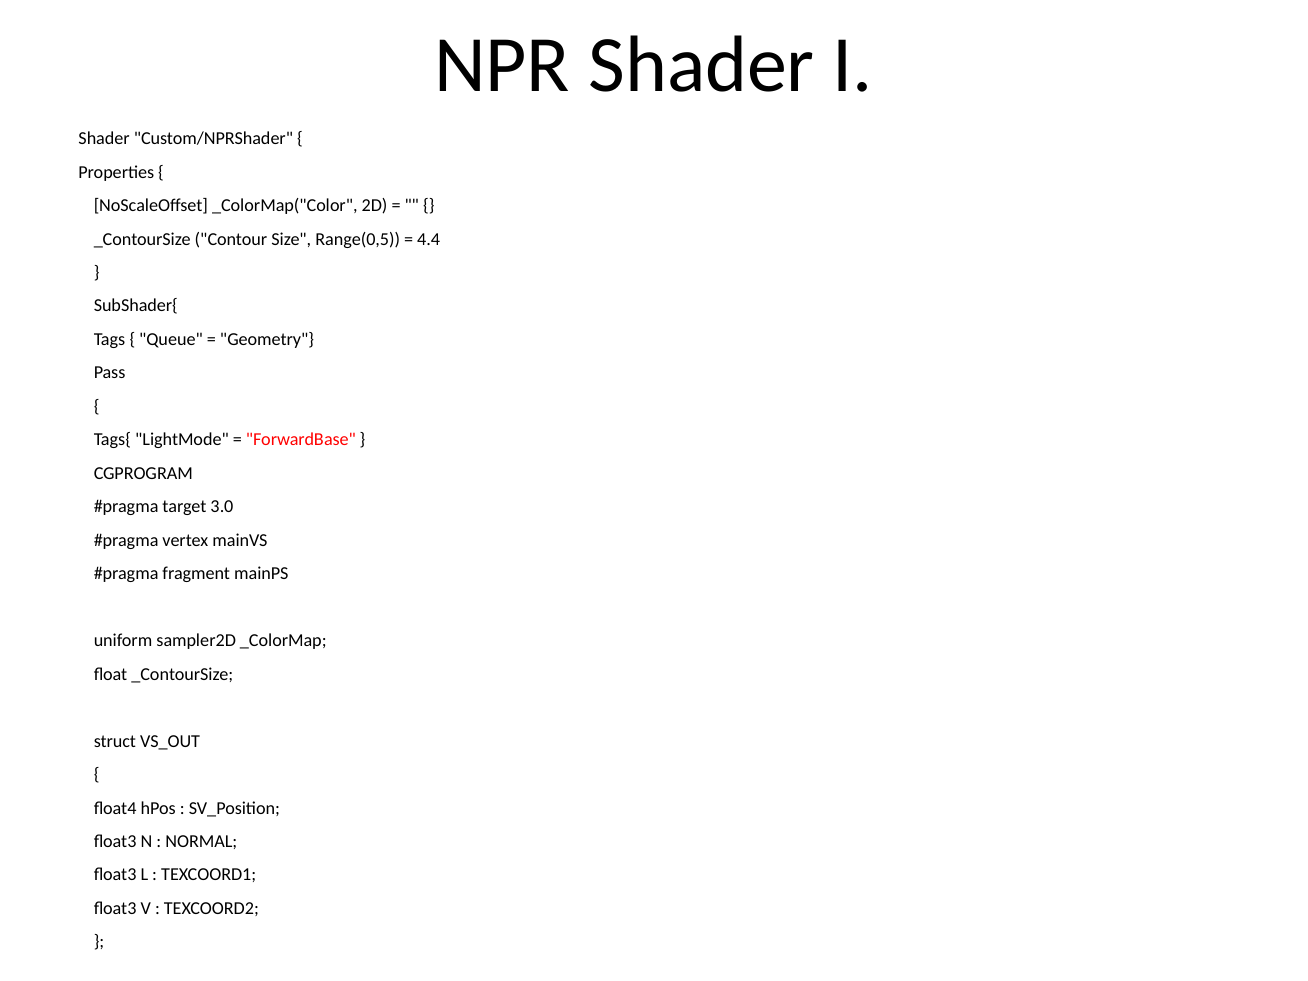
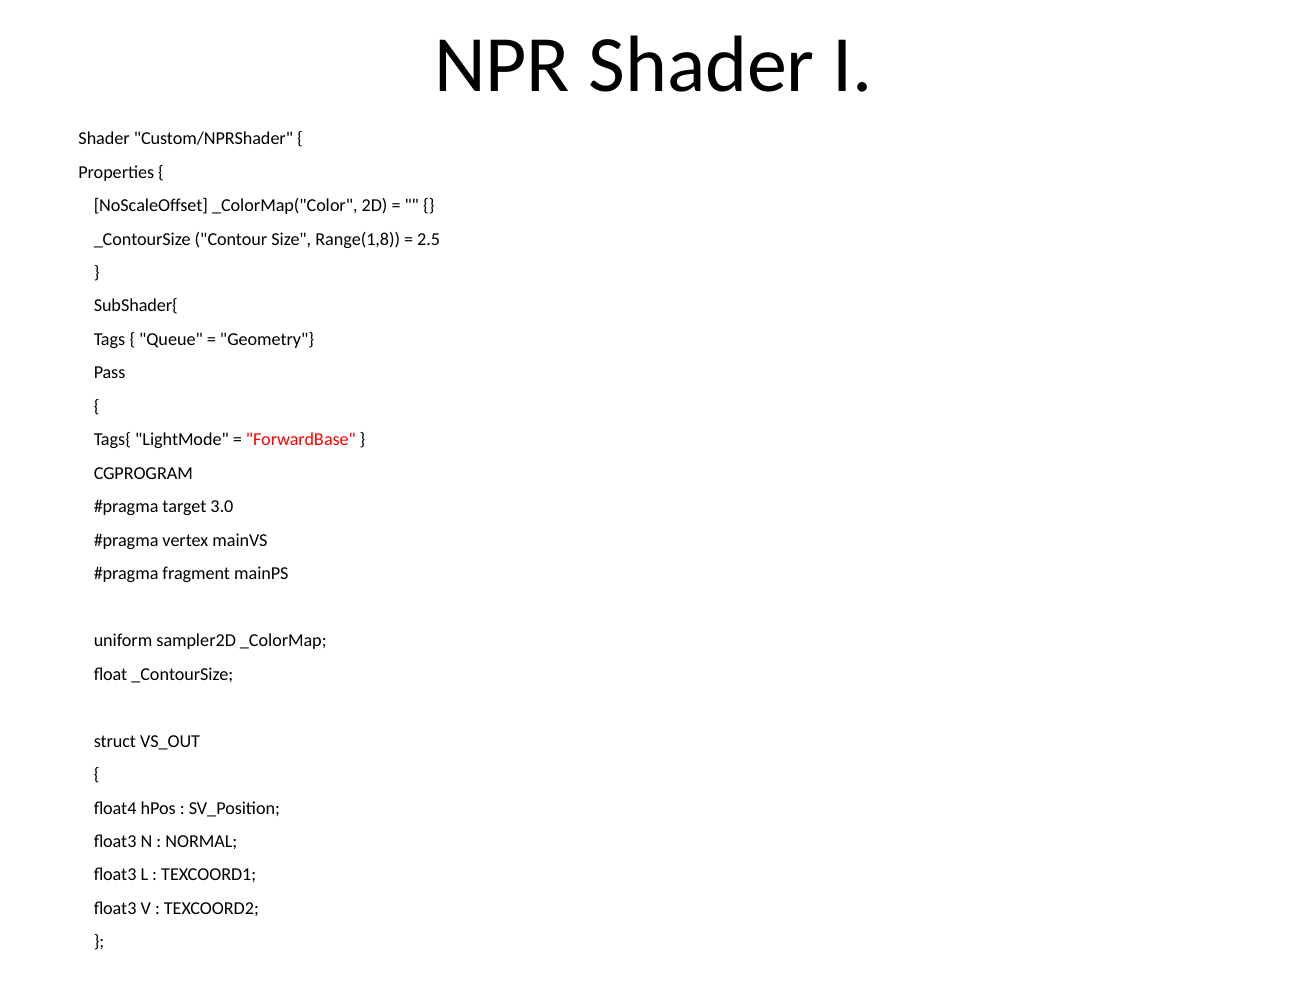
Range(0,5: Range(0,5 -> Range(1,8 (358, 239)
4.4: 4.4 -> 2.5 (429, 239)
